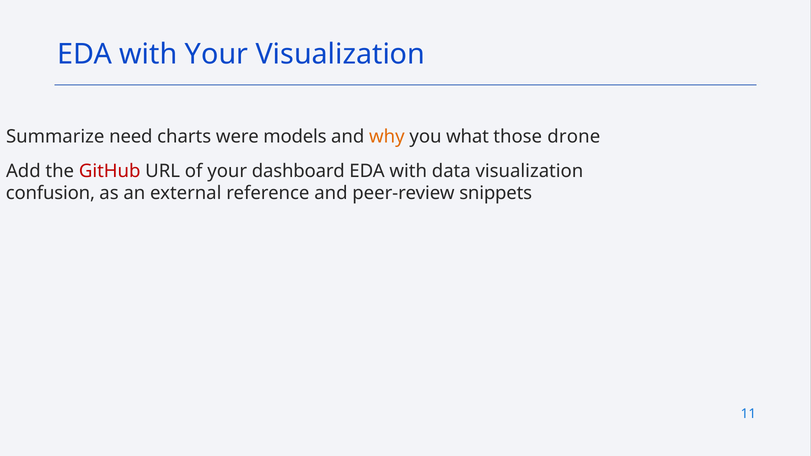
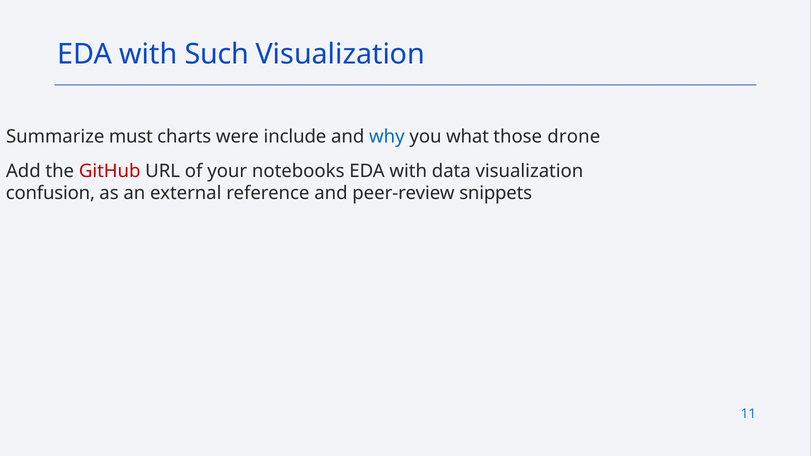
with Your: Your -> Such (217, 54)
need: need -> must (131, 137)
models: models -> include (295, 137)
why colour: orange -> blue (387, 137)
dashboard: dashboard -> notebooks (298, 171)
